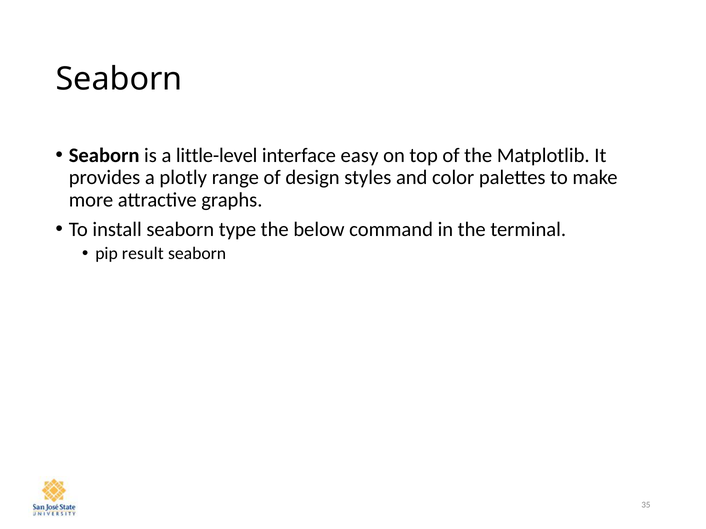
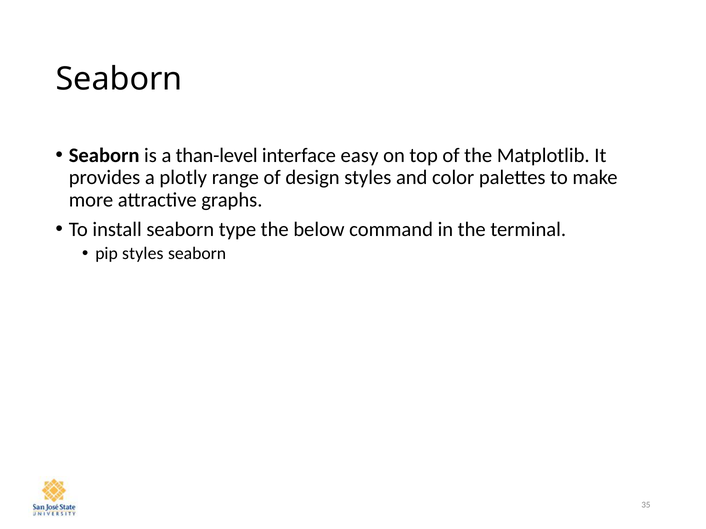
little-level: little-level -> than-level (217, 155)
pip result: result -> styles (143, 254)
